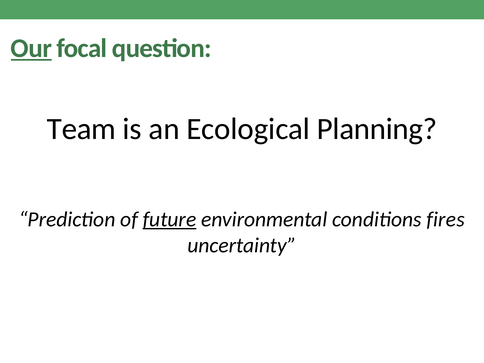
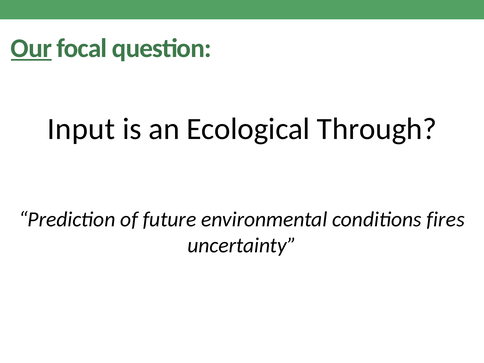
Team: Team -> Input (81, 129)
Planning: Planning -> Through (377, 129)
future underline: present -> none (170, 219)
